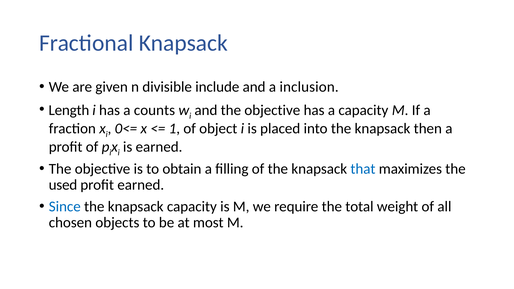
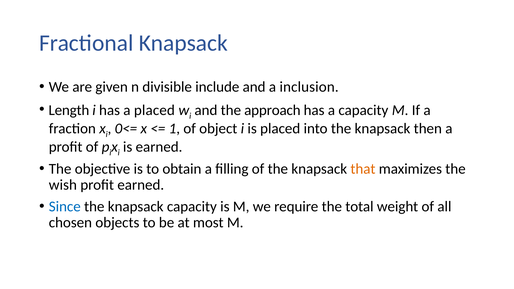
a counts: counts -> placed (154, 110)
and the objective: objective -> approach (272, 110)
that colour: blue -> orange (363, 169)
used: used -> wish (63, 185)
